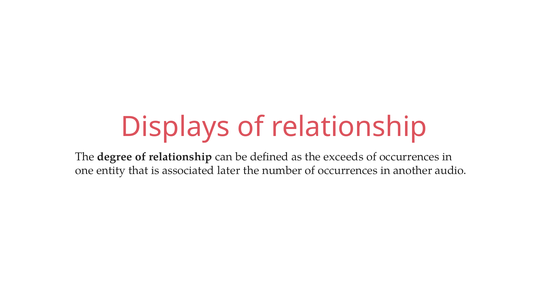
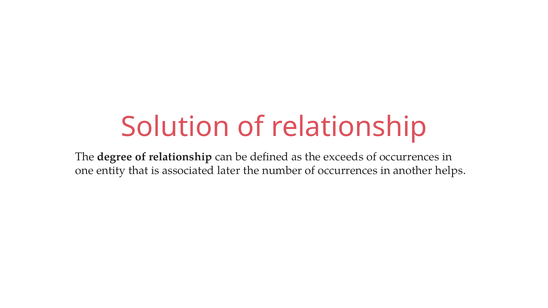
Displays: Displays -> Solution (175, 127)
audio: audio -> helps (451, 171)
